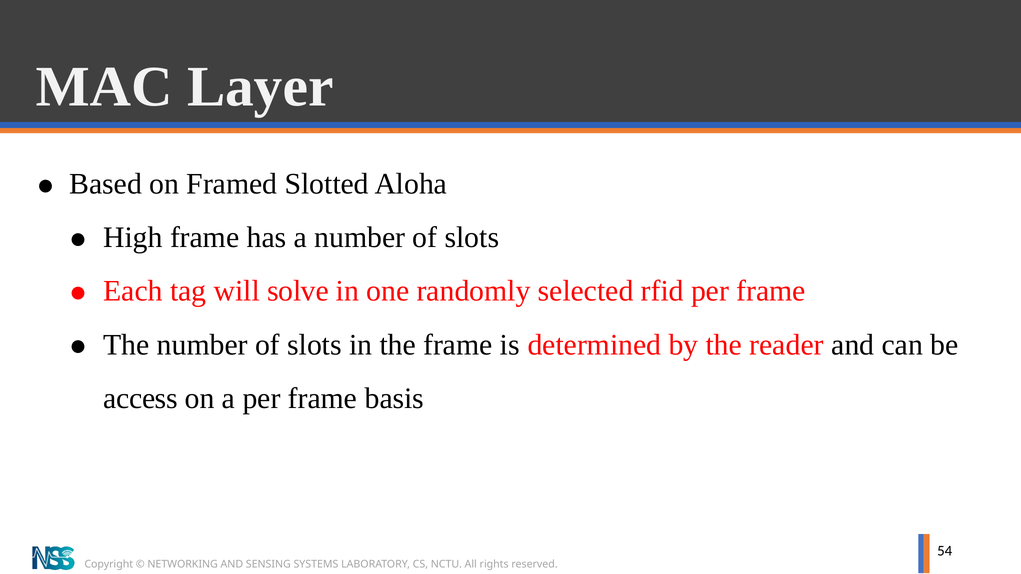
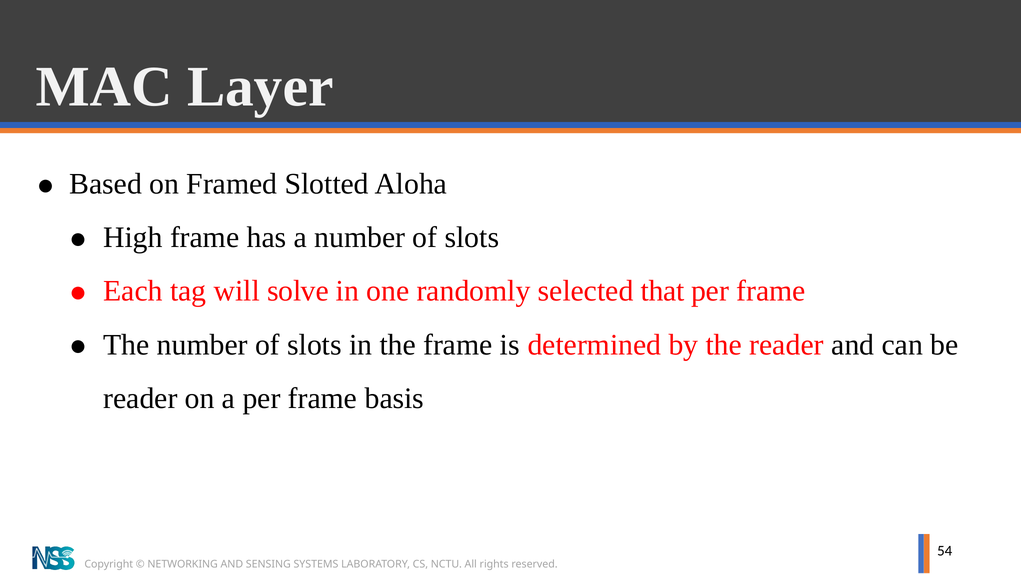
rfid: rfid -> that (662, 291)
access: access -> reader (140, 399)
